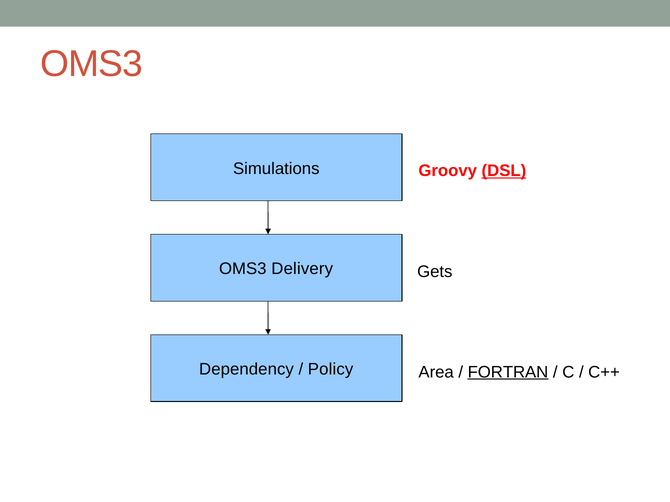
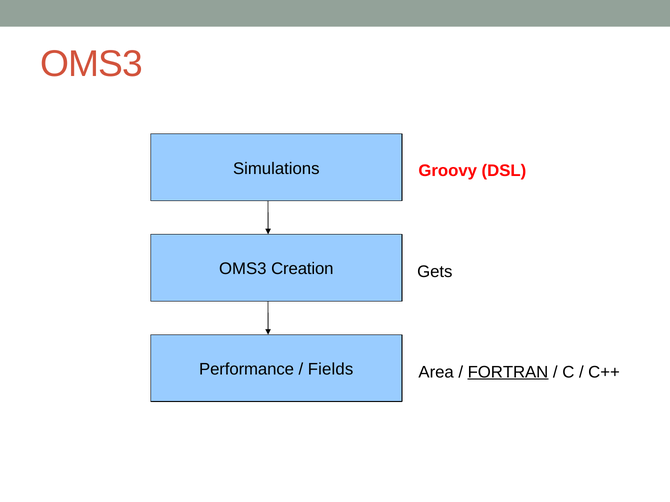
DSL underline: present -> none (504, 171)
Delivery: Delivery -> Creation (302, 269)
Dependency: Dependency -> Performance (247, 370)
Policy: Policy -> Fields (331, 370)
